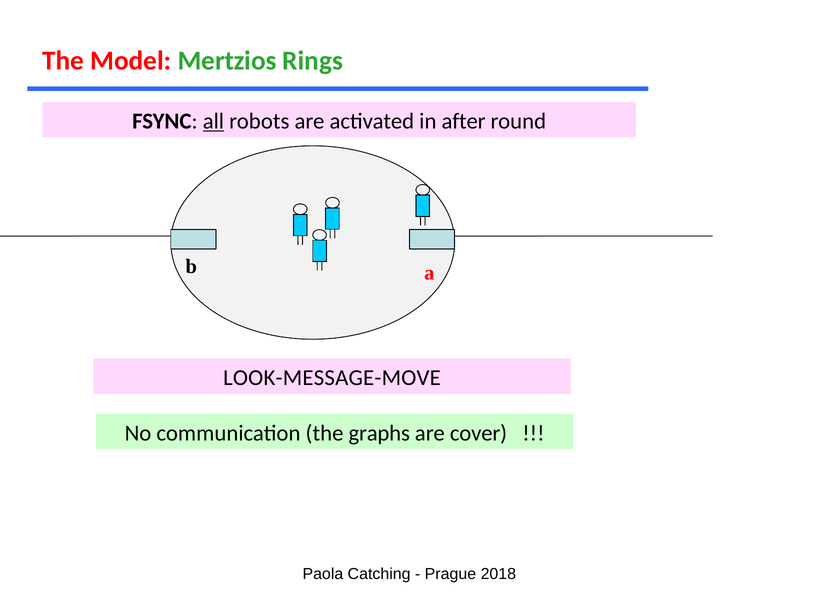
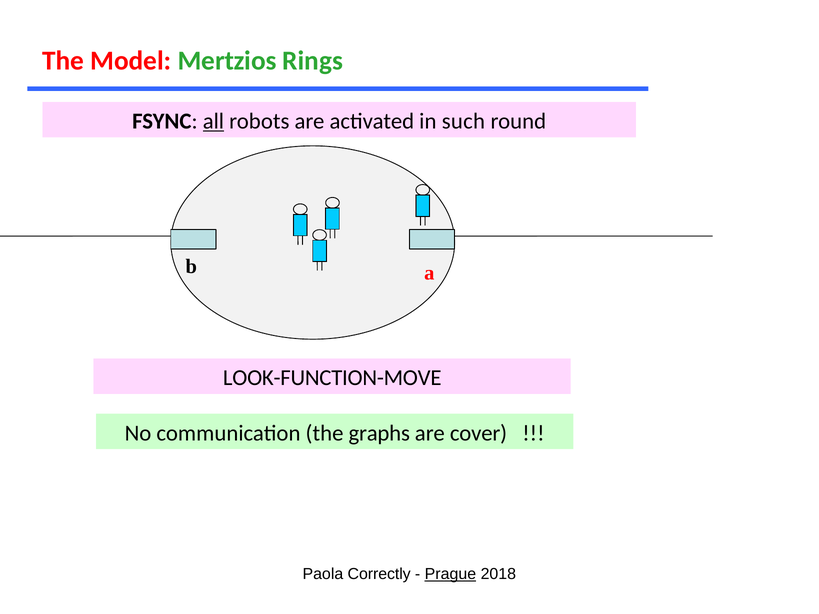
after: after -> such (463, 121)
LOOK-MESSAGE-MOVE: LOOK-MESSAGE-MOVE -> LOOK-FUNCTION-MOVE (332, 378)
Catching: Catching -> Correctly (379, 574)
Prague underline: none -> present (450, 574)
